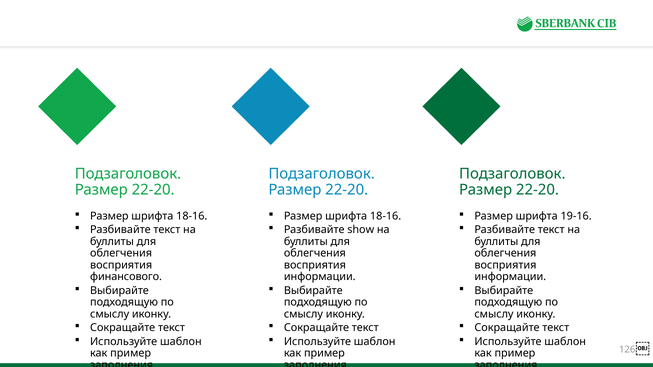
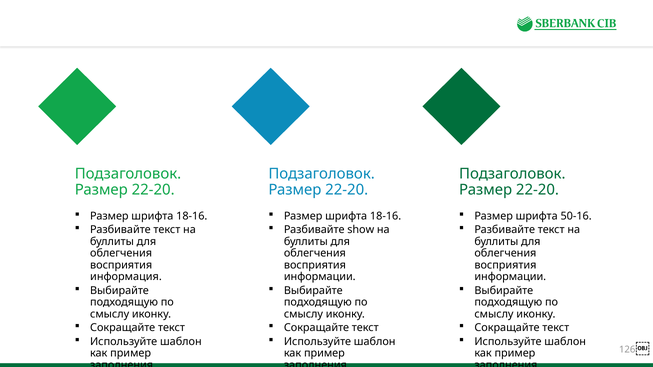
19-16: 19-16 -> 50-16 (576, 216)
финансового: финансового -> информация (126, 277)
